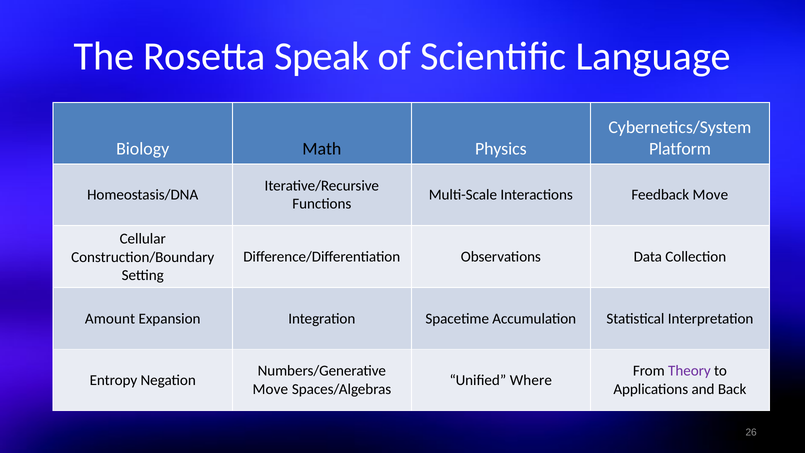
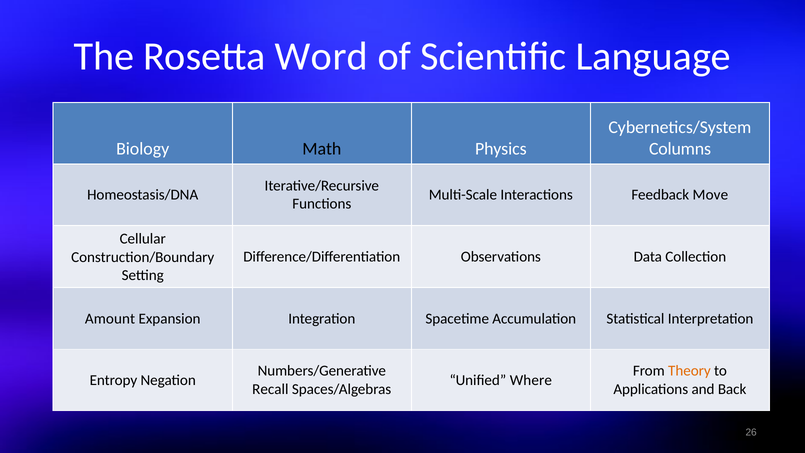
Speak: Speak -> Word (321, 57)
Platform: Platform -> Columns (680, 149)
Theory colour: purple -> orange (689, 371)
Move: Move -> Recall (270, 389)
